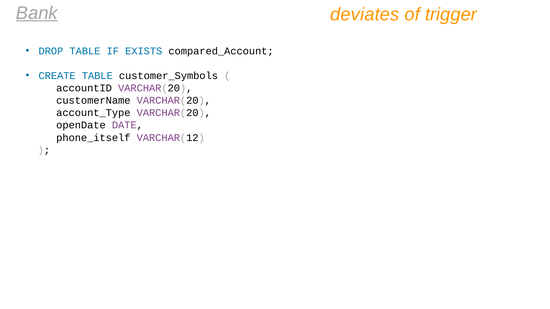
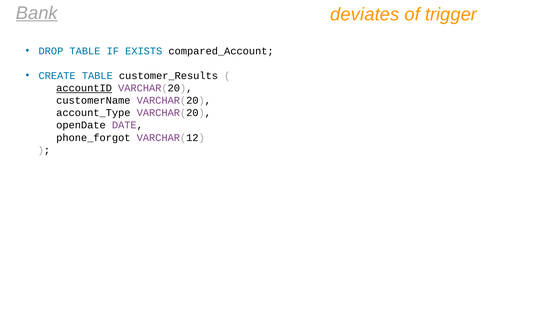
customer_Symbols: customer_Symbols -> customer_Results (168, 76)
accountID underline: none -> present (84, 88)
phone_itself: phone_itself -> phone_forgot (93, 138)
